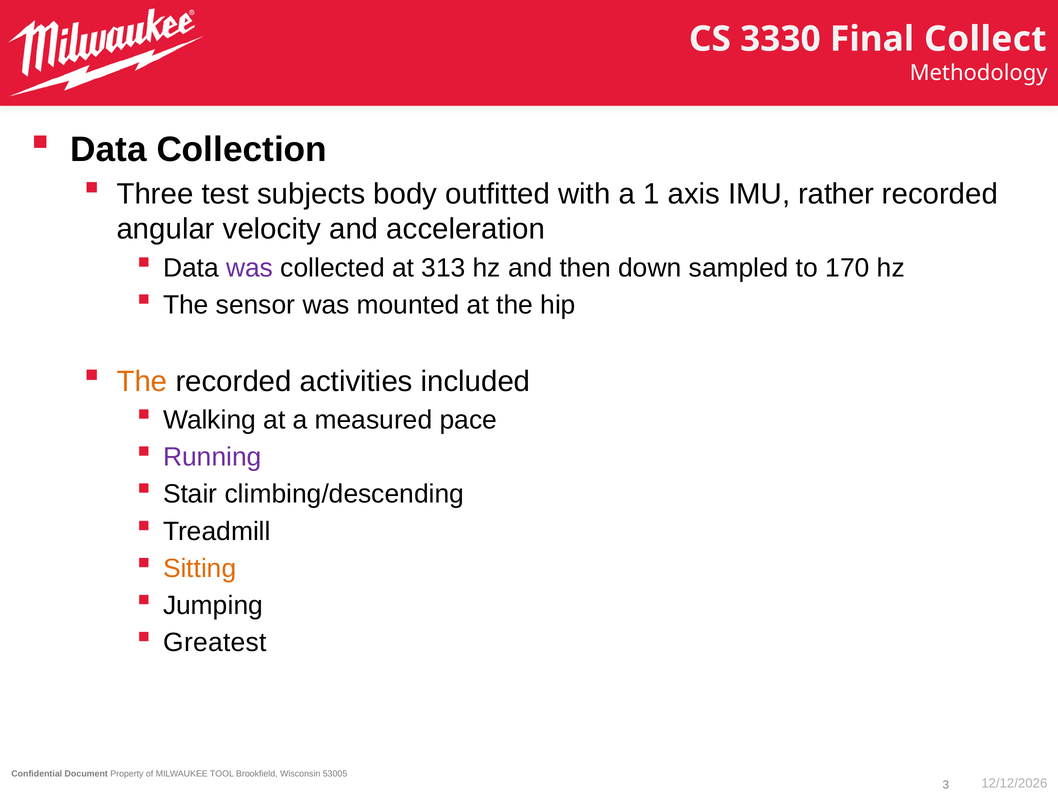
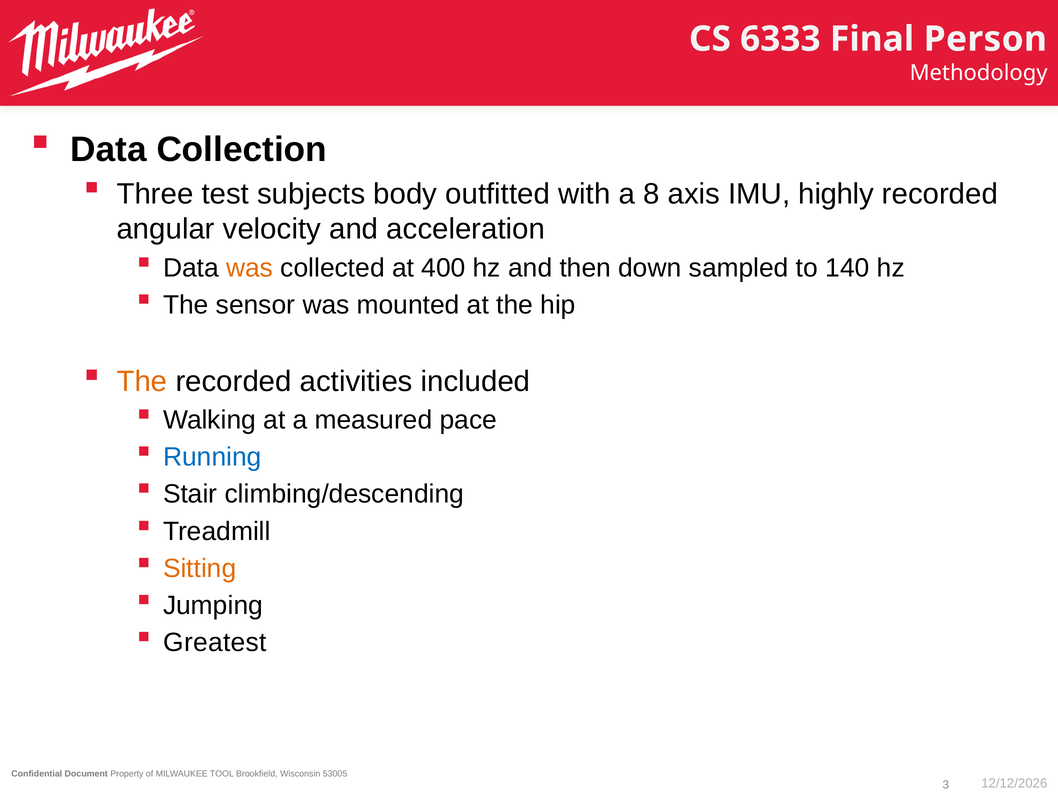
3330: 3330 -> 6333 (780, 39)
Collect: Collect -> Person (985, 39)
1: 1 -> 8 (651, 194)
rather: rather -> highly (836, 194)
was colour: purple -> orange (250, 268)
313: 313 -> 400 (443, 268)
170: 170 -> 140 (847, 268)
Running colour: purple -> blue (212, 457)
